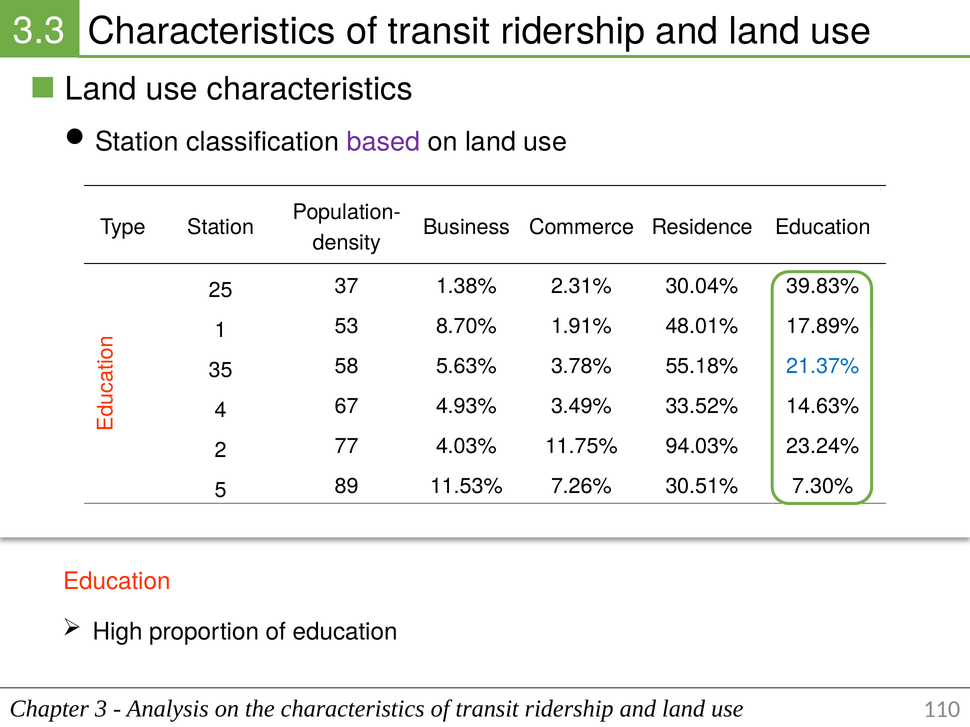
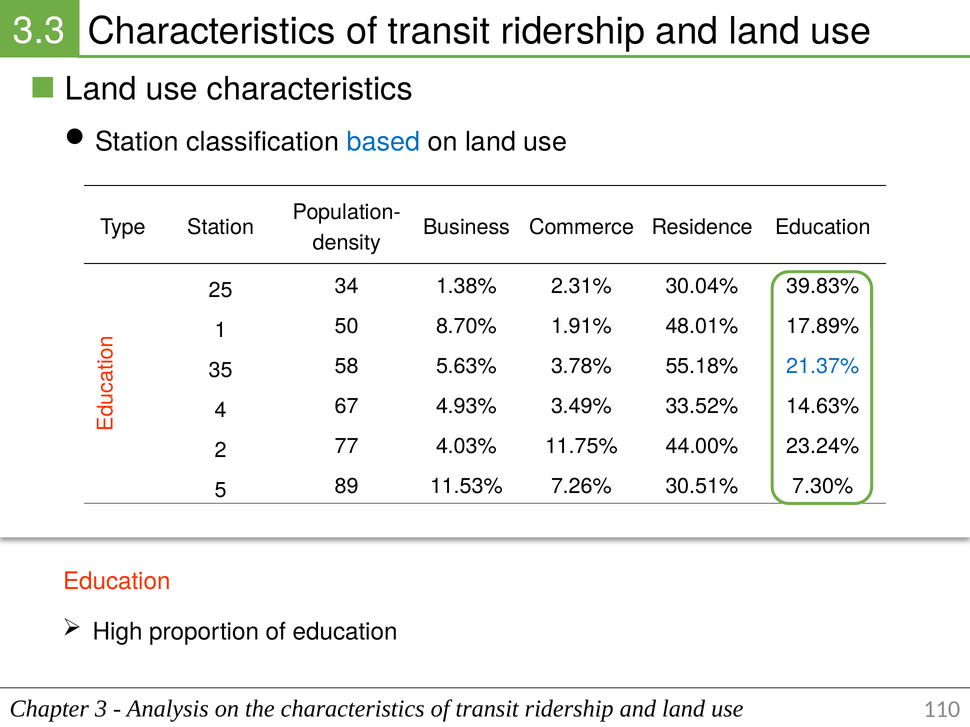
based colour: purple -> blue (383, 142)
37: 37 -> 34 (347, 287)
53: 53 -> 50 (347, 327)
94.03%: 94.03% -> 44.00% (702, 447)
